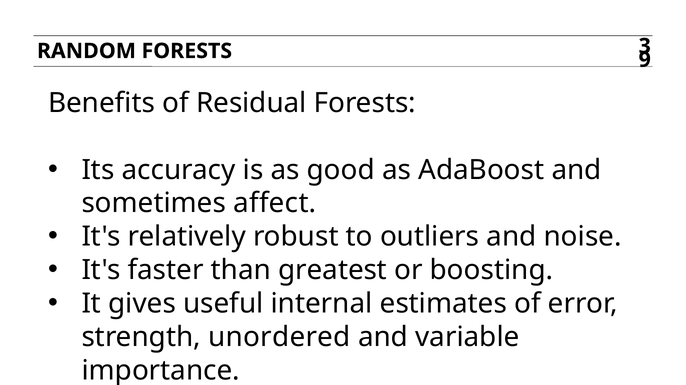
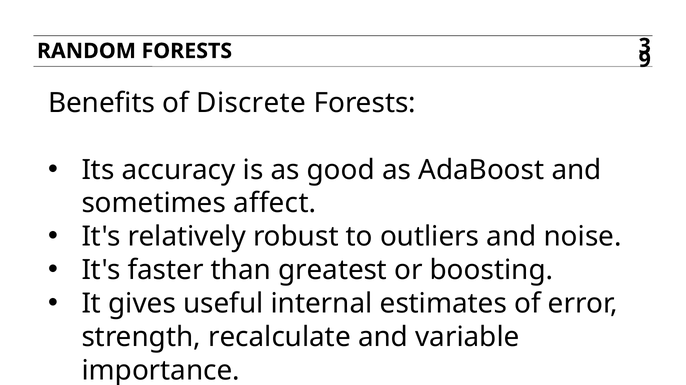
Residual: Residual -> Discrete (251, 103)
unordered: unordered -> recalculate (279, 337)
